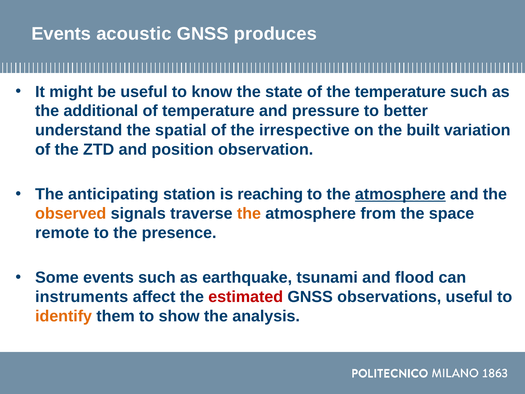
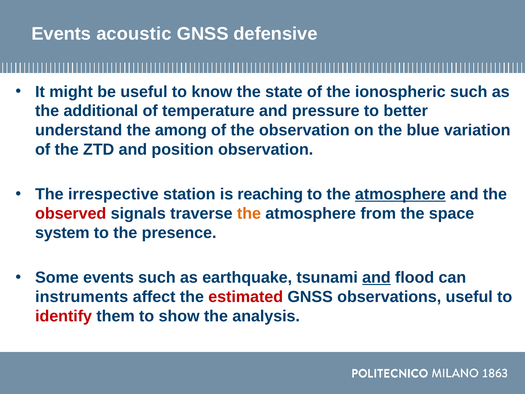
produces: produces -> defensive (276, 34)
the temperature: temperature -> ionospheric (400, 92)
spatial: spatial -> among (181, 130)
the irrespective: irrespective -> observation (304, 130)
built: built -> blue (423, 130)
anticipating: anticipating -> irrespective (113, 194)
observed colour: orange -> red (71, 213)
remote: remote -> system (62, 233)
and underline: none -> present (376, 277)
identify colour: orange -> red (64, 316)
